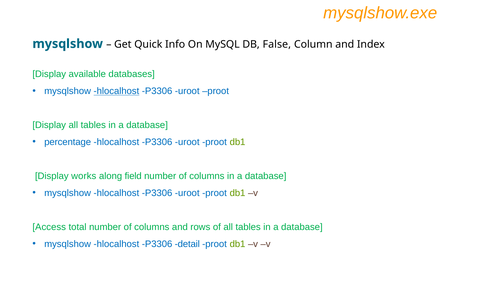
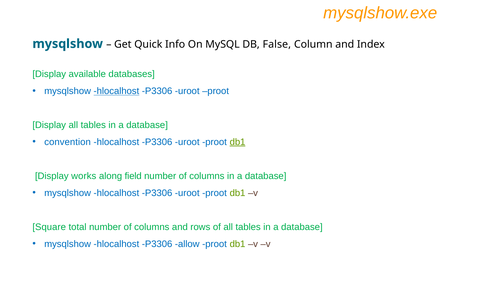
percentage: percentage -> convention (68, 142)
db1 underline: none -> present (238, 142)
Access: Access -> Square (49, 227)
detail: detail -> allow (187, 244)
